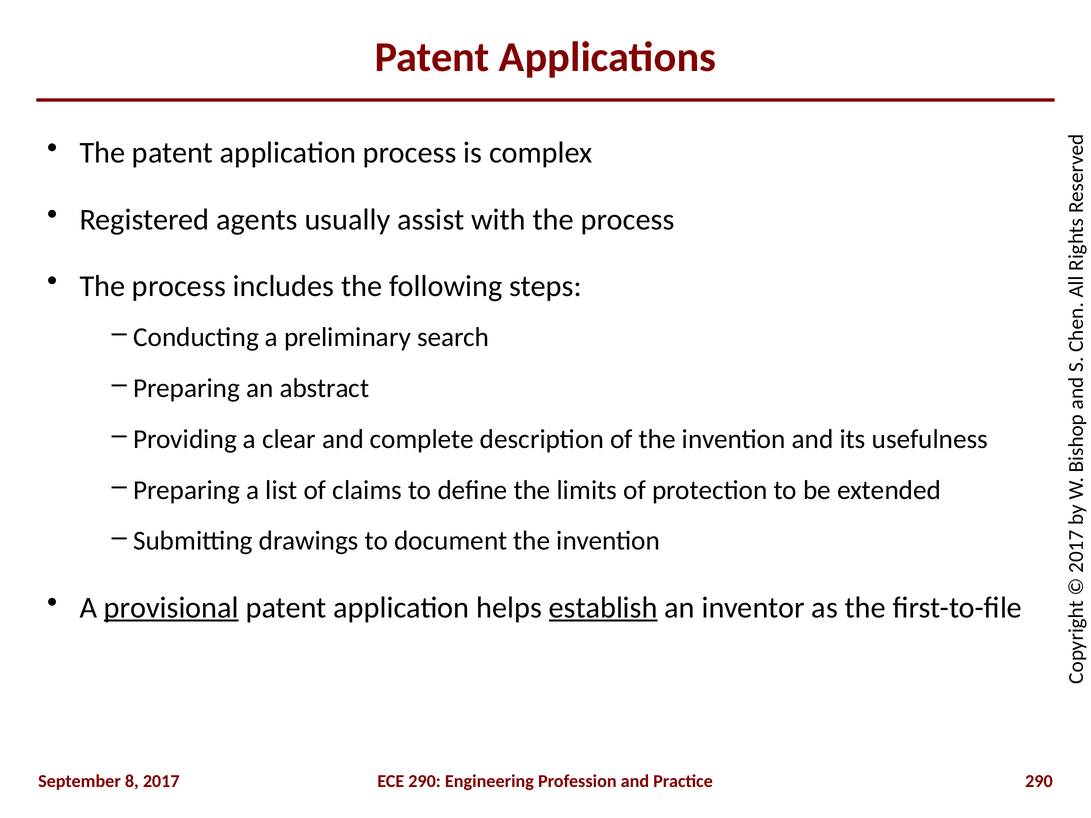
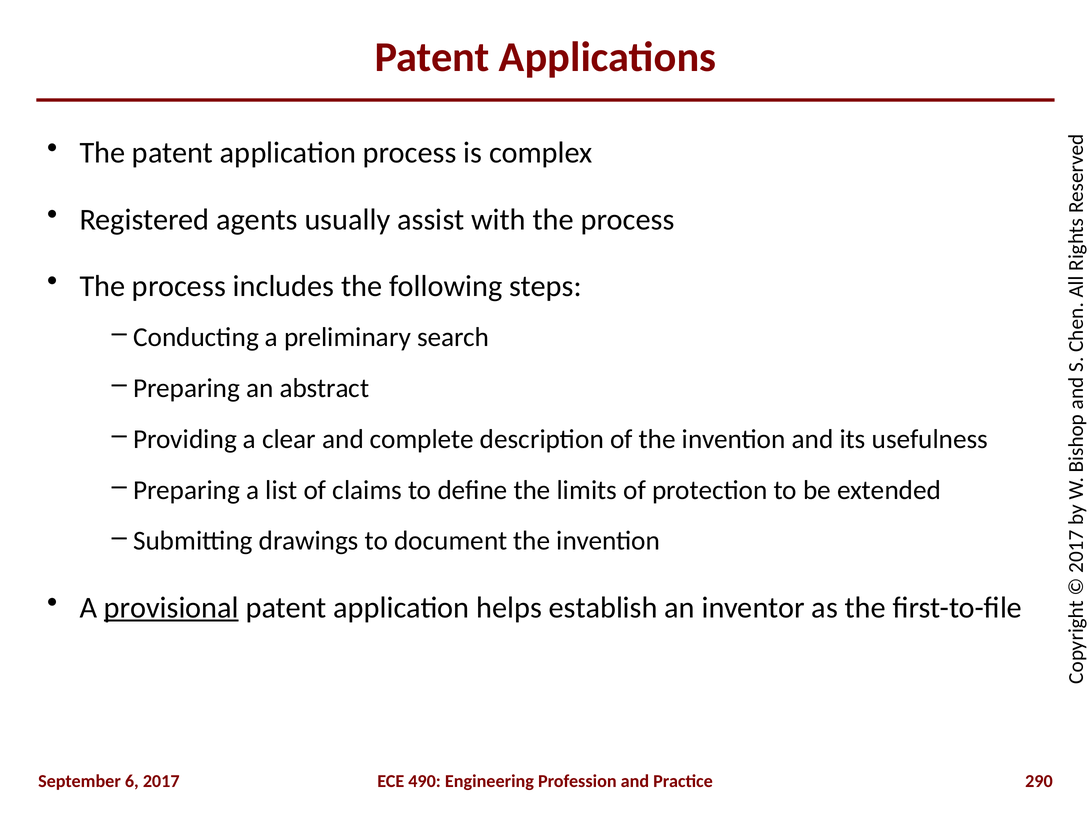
establish underline: present -> none (603, 608)
8: 8 -> 6 (132, 781)
ECE 290: 290 -> 490 (425, 781)
